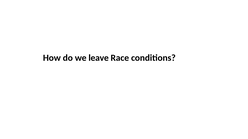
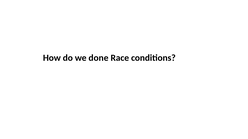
leave: leave -> done (98, 58)
